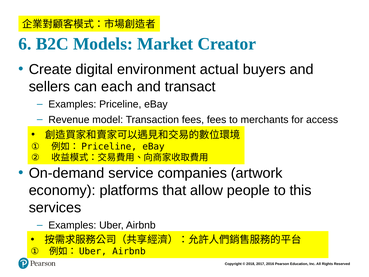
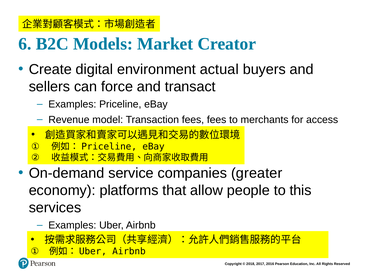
each: each -> force (117, 87)
artwork: artwork -> greater (257, 173)
